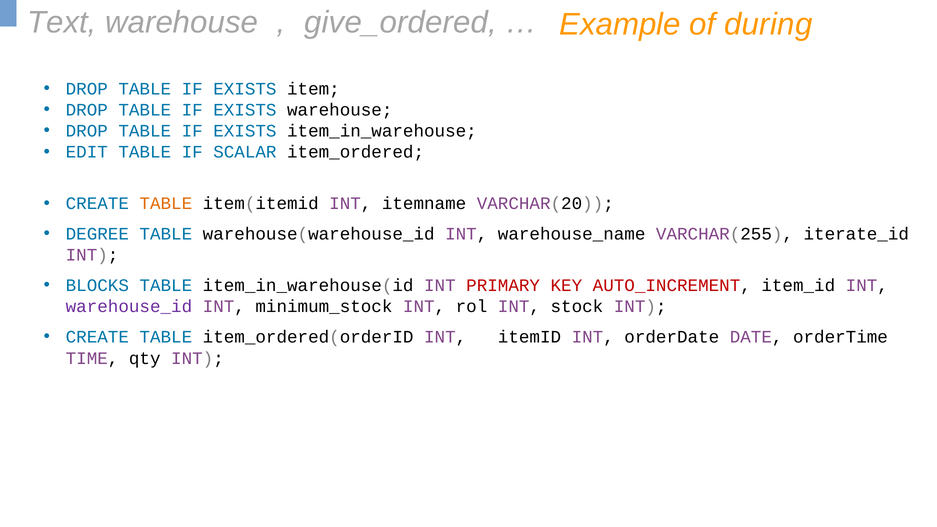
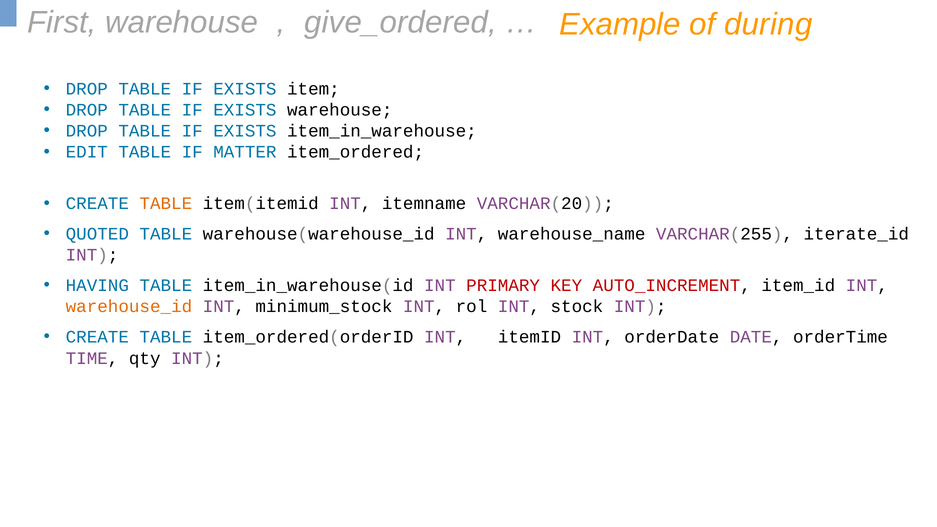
Text: Text -> First (62, 22)
SCALAR: SCALAR -> MATTER (245, 152)
DEGREE: DEGREE -> QUOTED (97, 234)
BLOCKS: BLOCKS -> HAVING (97, 286)
warehouse_id colour: purple -> orange (129, 307)
